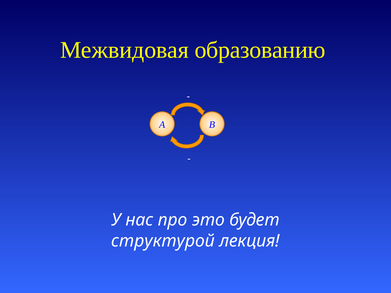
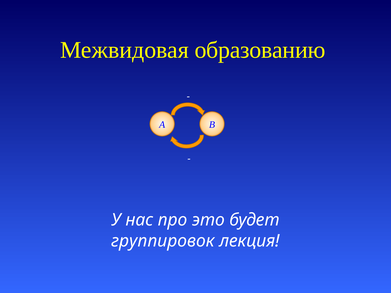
структурой: структурой -> группировок (163, 241)
